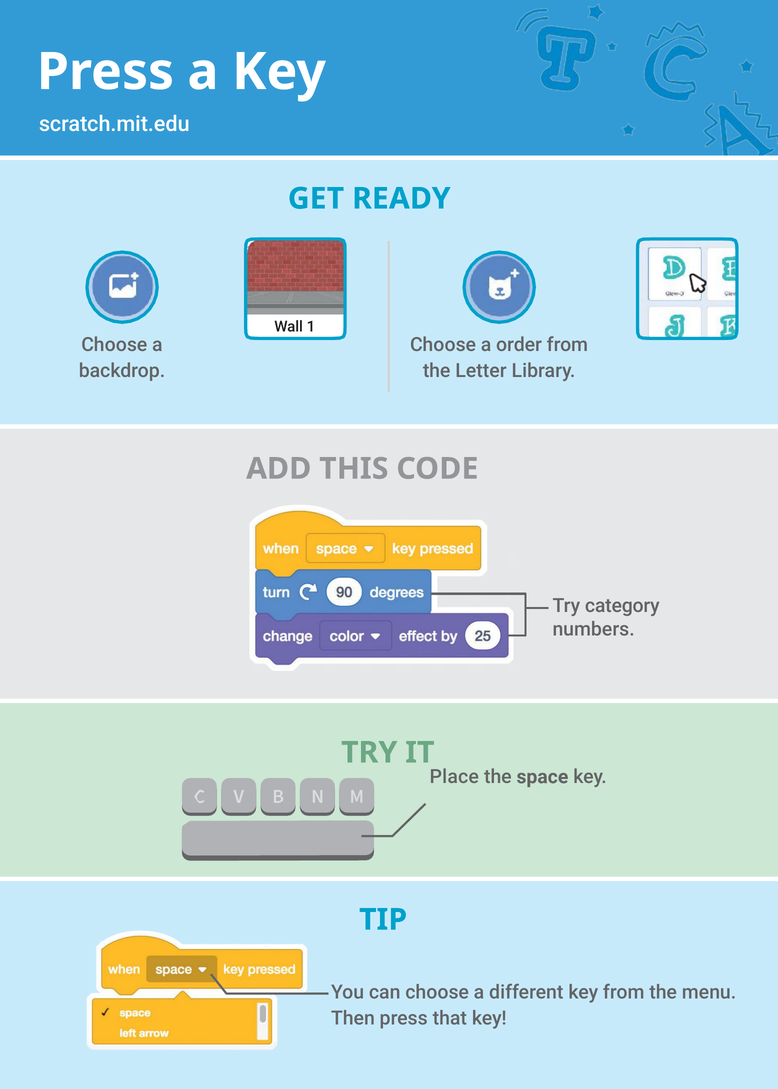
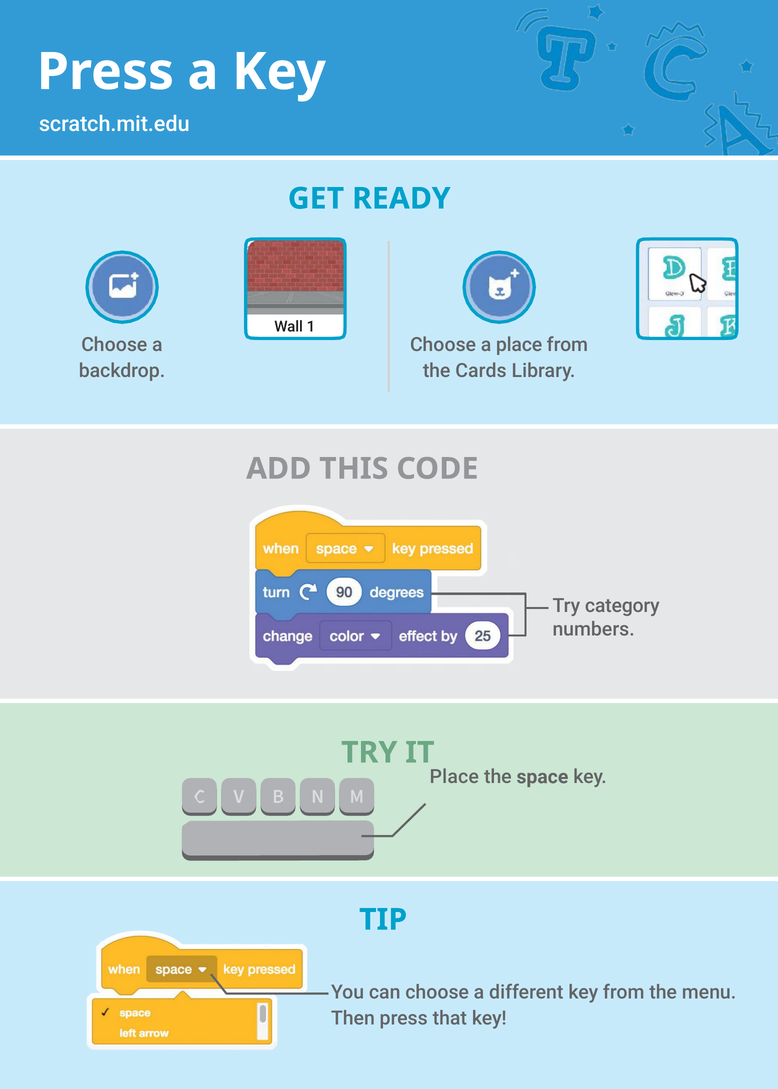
a order: order -> place (519, 345)
Letter: Letter -> Cards (481, 371)
